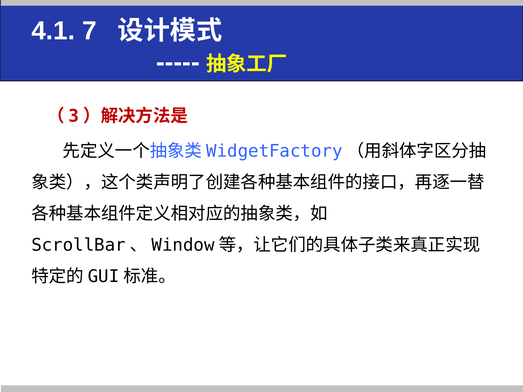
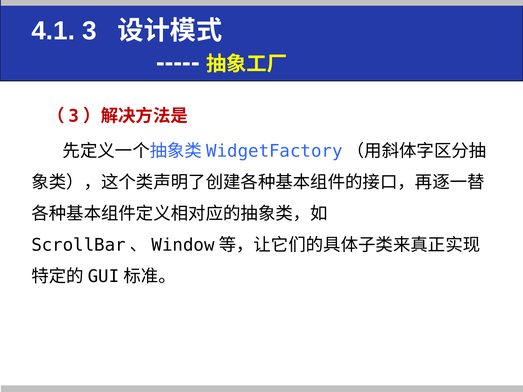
7: 7 -> 3 (89, 31)
